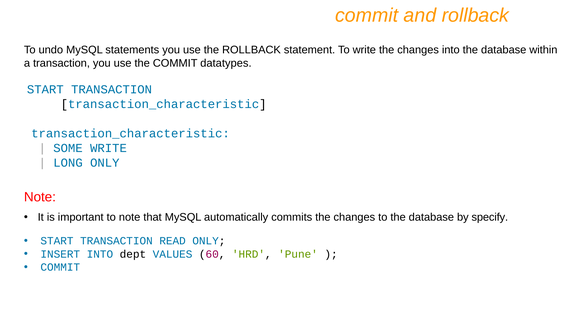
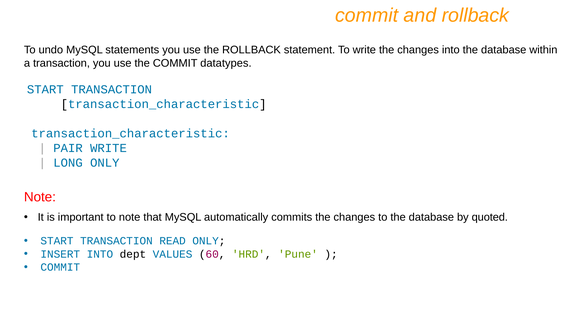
SOME: SOME -> PAIR (68, 148)
specify: specify -> quoted (490, 217)
